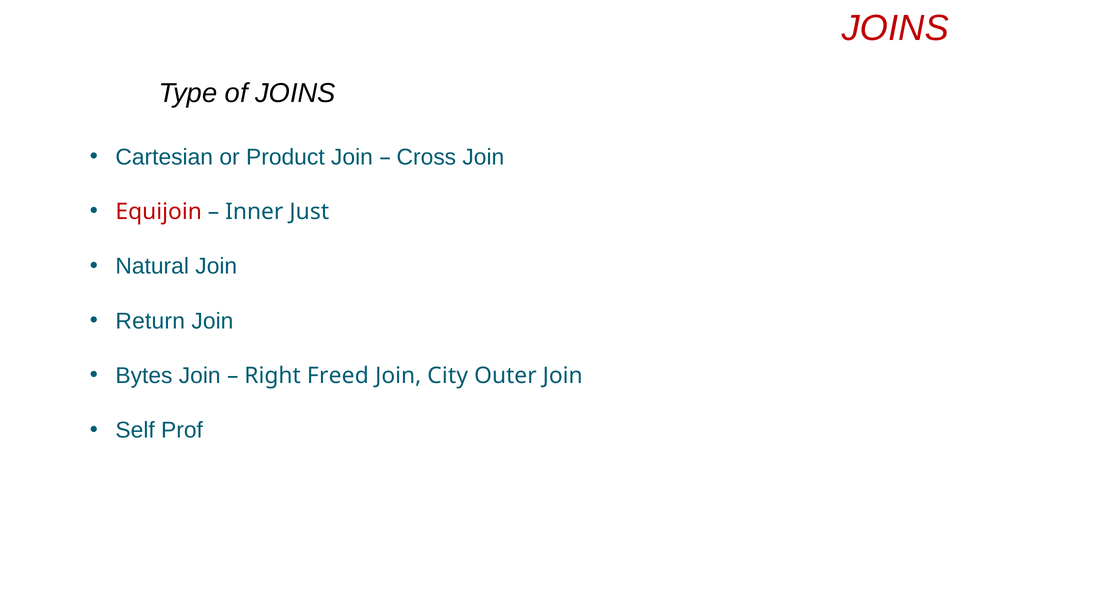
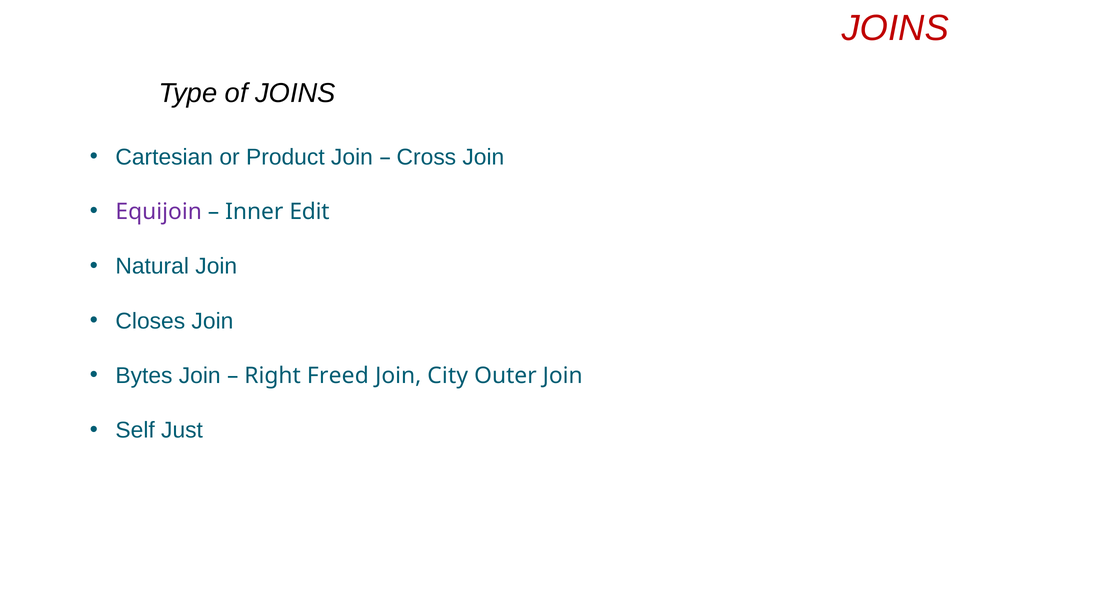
Equijoin colour: red -> purple (159, 212)
Just: Just -> Edit (309, 212)
Return: Return -> Closes (150, 321)
Prof: Prof -> Just (182, 431)
